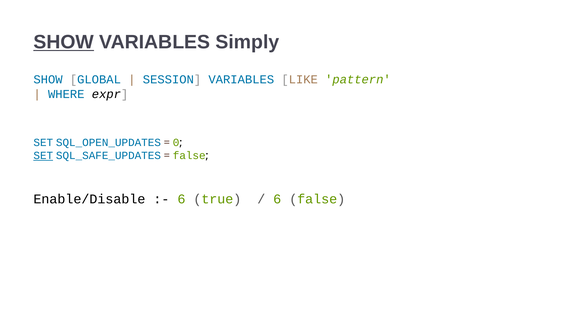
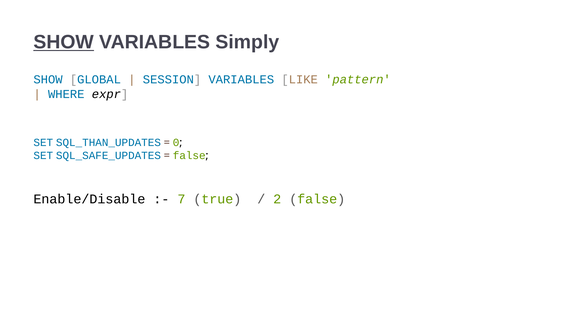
SQL_OPEN_UPDATES: SQL_OPEN_UPDATES -> SQL_THAN_UPDATES (108, 142)
SET underline: present -> none (43, 156)
6: 6 -> 7 (181, 199)
6: 6 -> 2 (277, 199)
